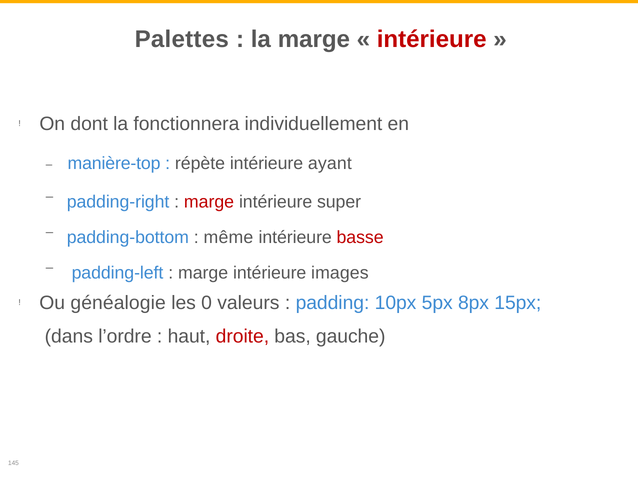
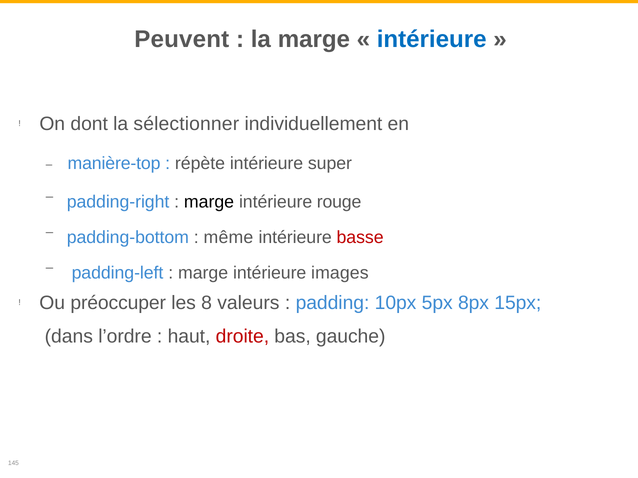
Palettes: Palettes -> Peuvent (182, 39)
intérieure colour: red -> blue (432, 39)
fonctionnera: fonctionnera -> sélectionner (186, 124)
ayant: ayant -> super (330, 164)
marge colour: red -> black (209, 202)
super: super -> rouge (339, 202)
généalogie: généalogie -> préoccuper (118, 303)
0: 0 -> 8 (207, 303)
